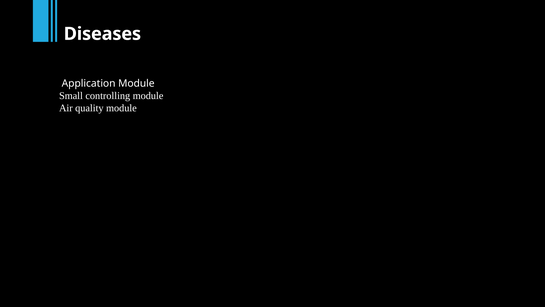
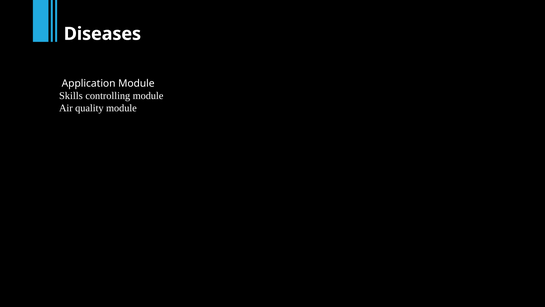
Small: Small -> Skills (71, 96)
